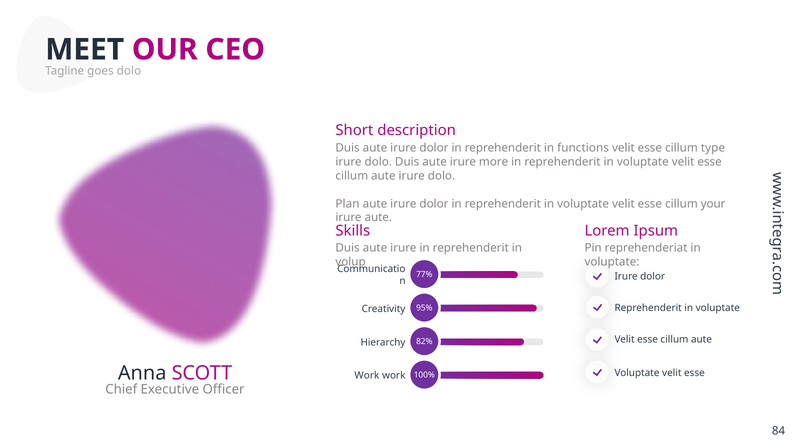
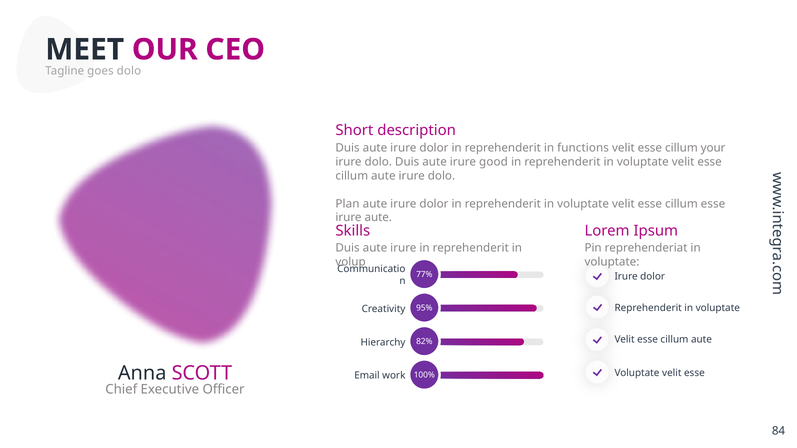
type: type -> your (713, 148)
more: more -> good (493, 162)
cillum your: your -> esse (713, 204)
Work: Work -> Email (367, 376)
